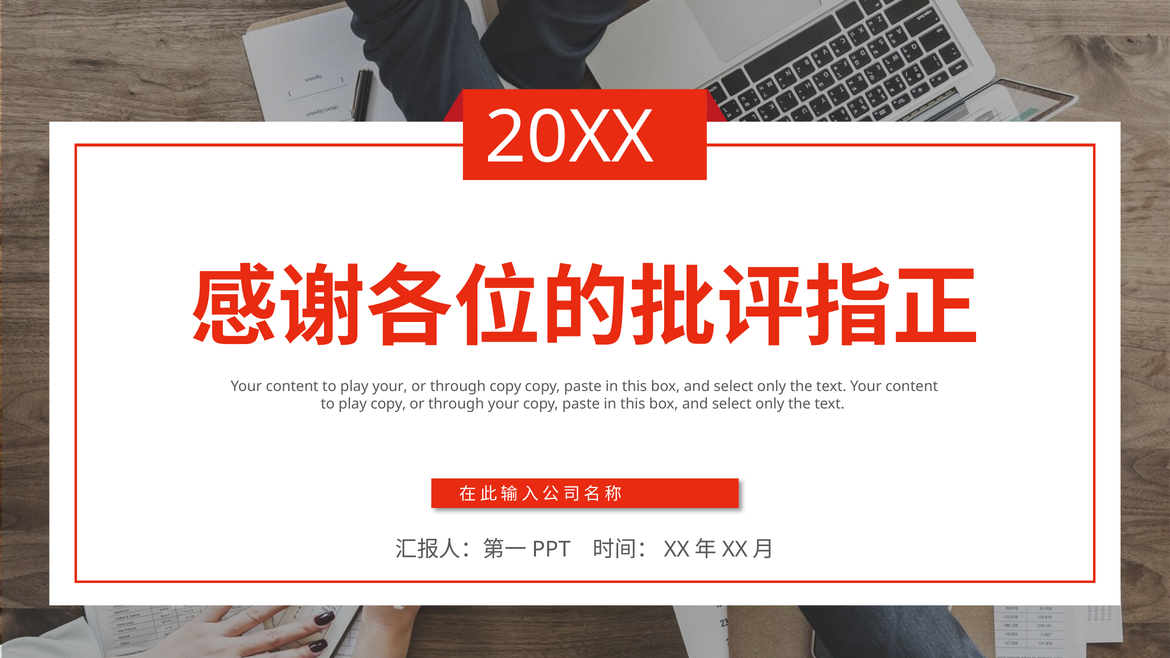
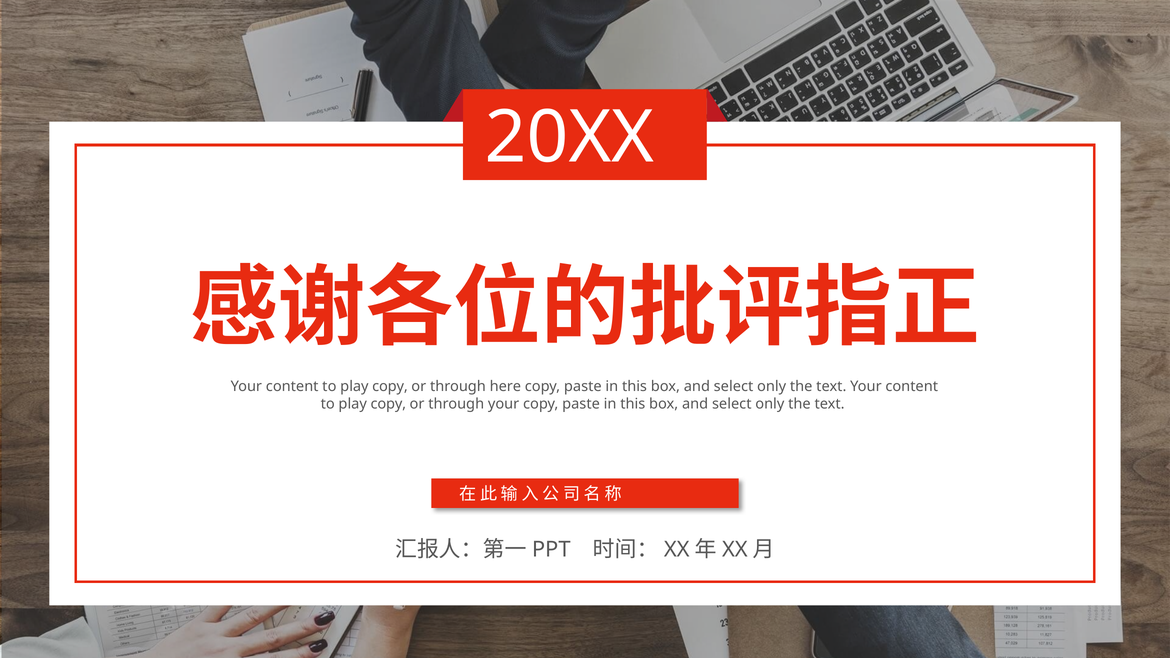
your: your -> copy (390, 387)
through copy: copy -> here (505, 387)
